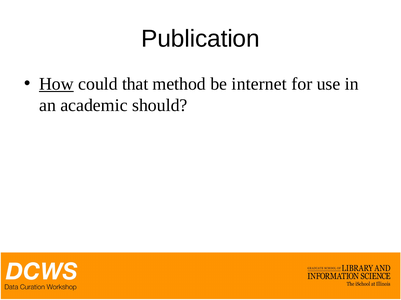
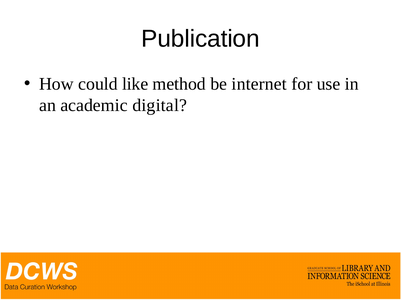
How underline: present -> none (56, 84)
that: that -> like (135, 84)
should: should -> digital (160, 106)
